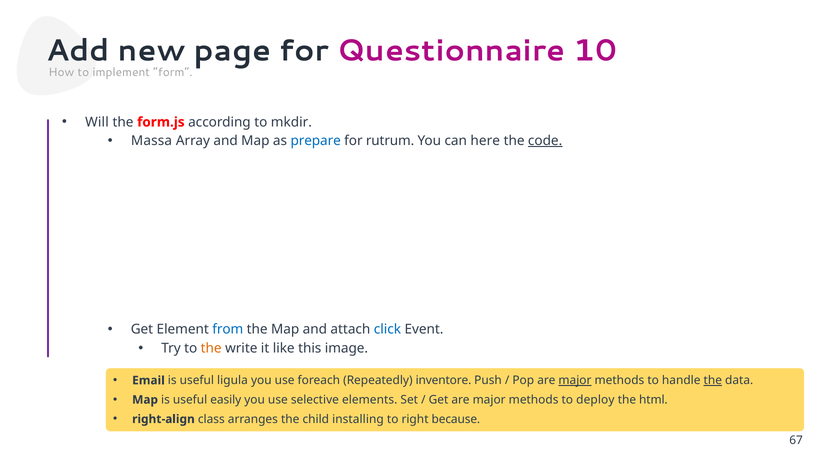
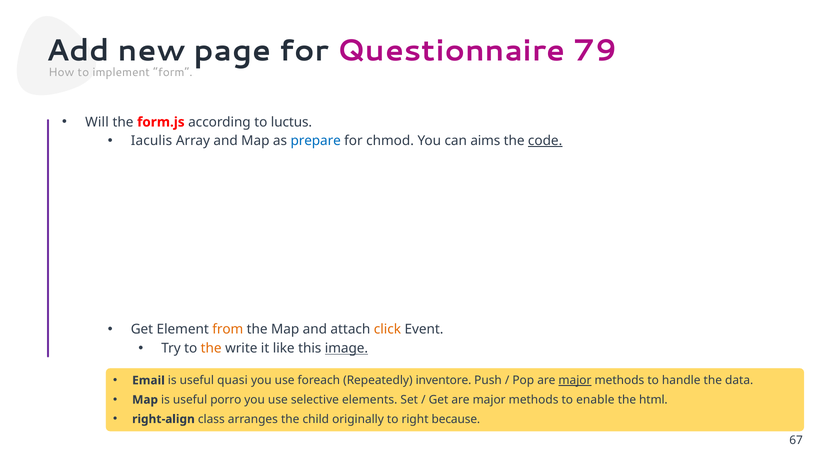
10: 10 -> 79 (595, 51)
mkdir: mkdir -> luctus (291, 122)
Massa: Massa -> Iaculis (152, 141)
rutrum: rutrum -> chmod (390, 141)
here: here -> aims (485, 141)
from colour: blue -> orange (228, 330)
click colour: blue -> orange (387, 330)
image underline: none -> present (346, 349)
ligula: ligula -> quasi (232, 381)
the underline: present -> none (713, 381)
easily: easily -> porro (226, 400)
deploy: deploy -> enable (595, 400)
installing: installing -> originally (358, 419)
